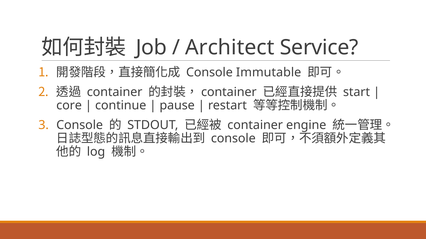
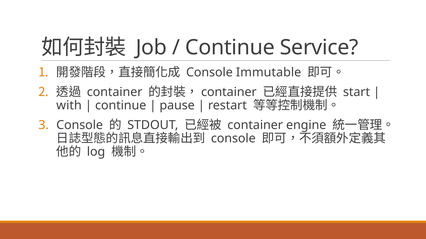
Architect: Architect -> Continue (230, 48)
core: core -> with (69, 106)
